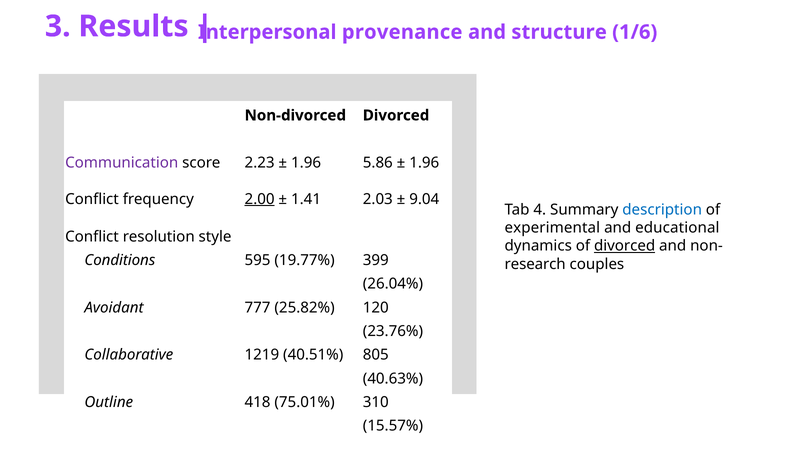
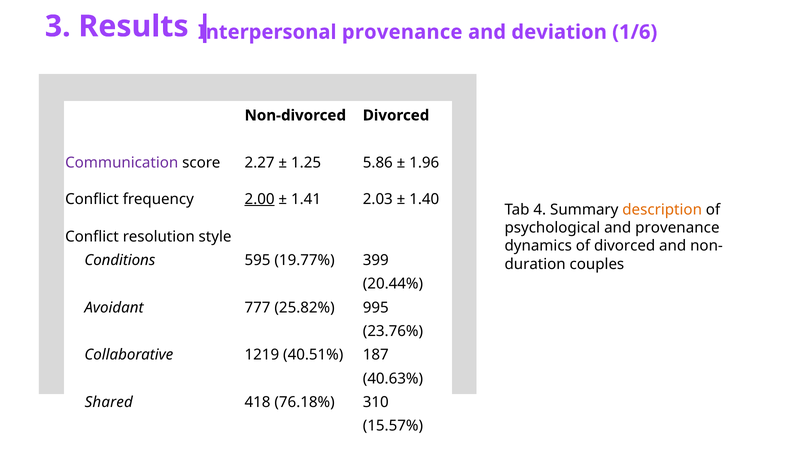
structure: structure -> deviation (559, 32)
2.23: 2.23 -> 2.27 (260, 163)
1.96: 1.96 -> 1.25 (306, 163)
9.04: 9.04 -> 1.40 (424, 199)
description colour: blue -> orange (662, 210)
experimental: experimental -> psychological (552, 228)
and educational: educational -> provenance (677, 228)
divorced underline: present -> none (625, 246)
research: research -> duration (535, 264)
26.04%: 26.04% -> 20.44% (393, 284)
120: 120 -> 995 (376, 308)
805: 805 -> 187 (376, 355)
Outline: Outline -> Shared (109, 402)
75.01%: 75.01% -> 76.18% (305, 402)
